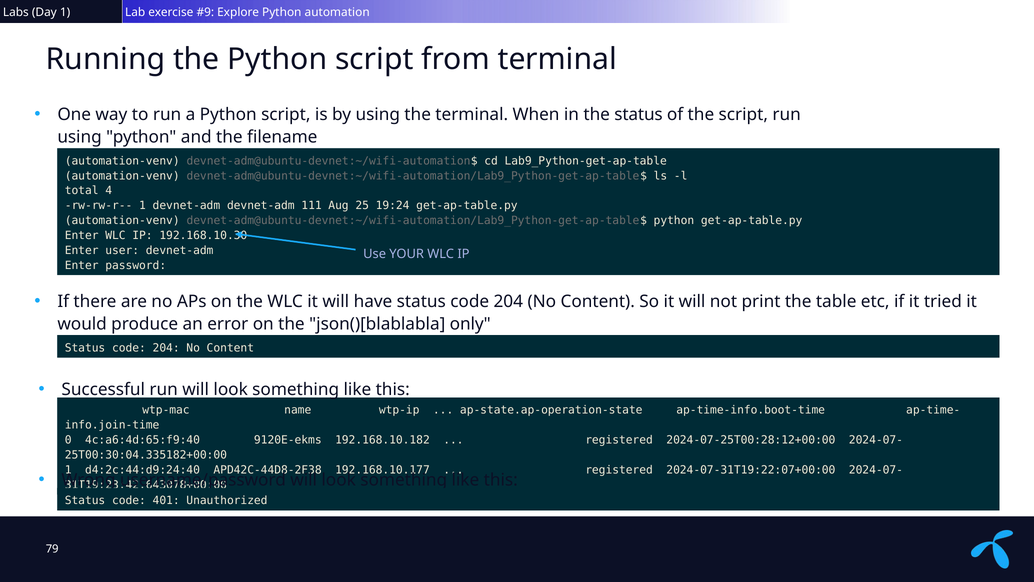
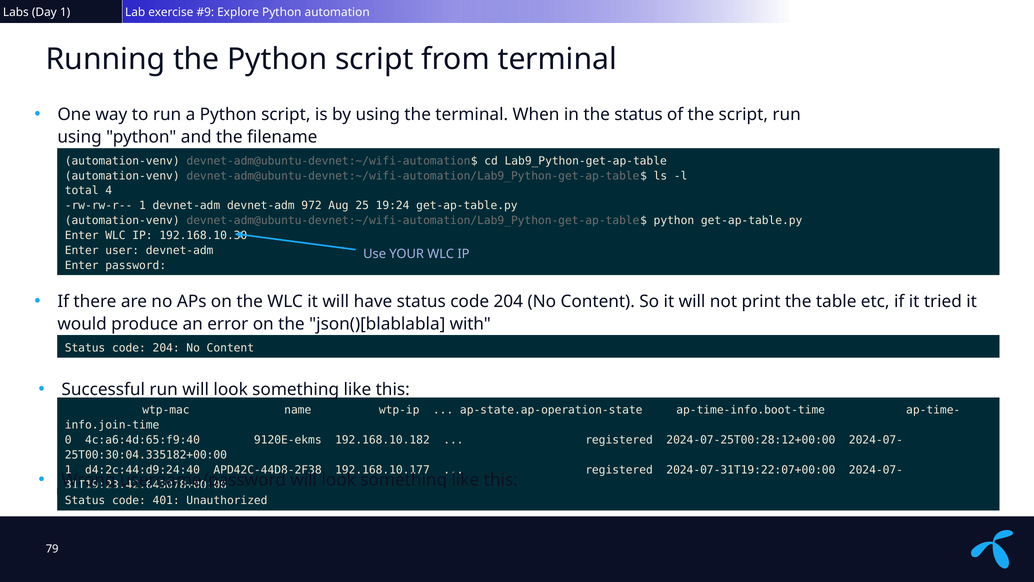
111: 111 -> 972 (312, 206)
only: only -> with (470, 324)
